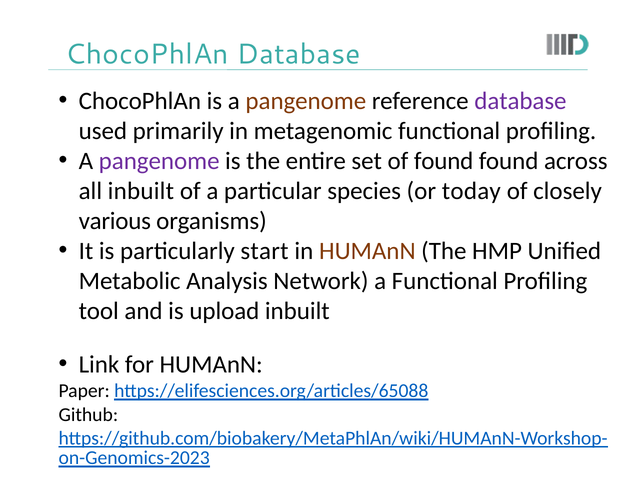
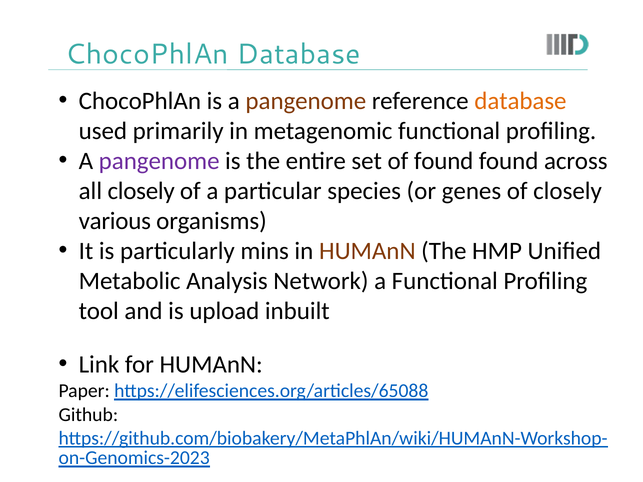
database colour: purple -> orange (520, 101)
all inbuilt: inbuilt -> closely (141, 191)
today: today -> genes (471, 191)
start: start -> mins (265, 251)
